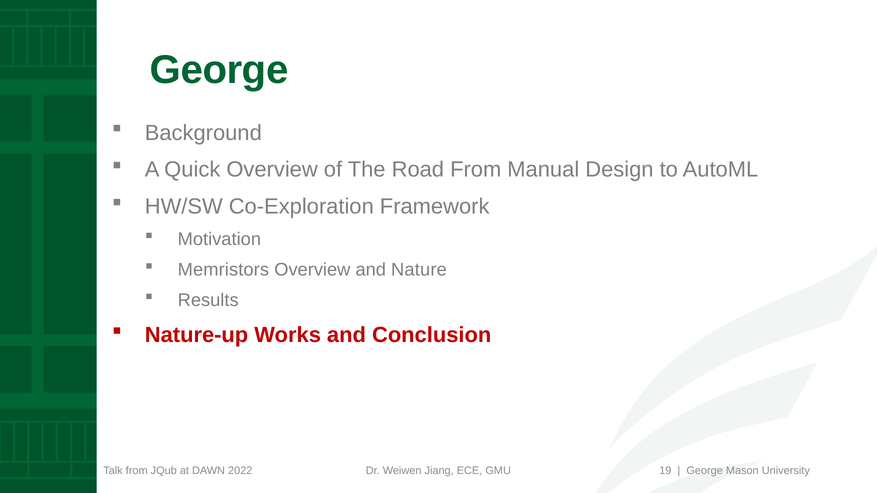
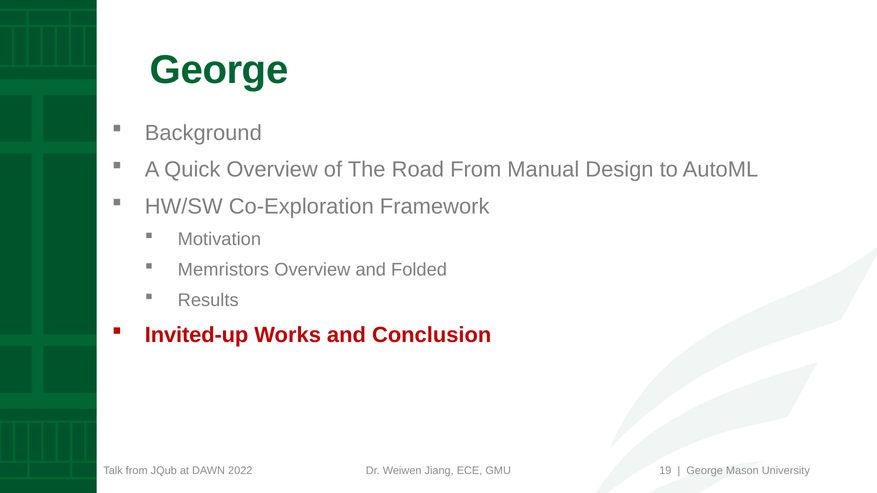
Nature: Nature -> Folded (419, 270)
Nature-up: Nature-up -> Invited-up (197, 335)
